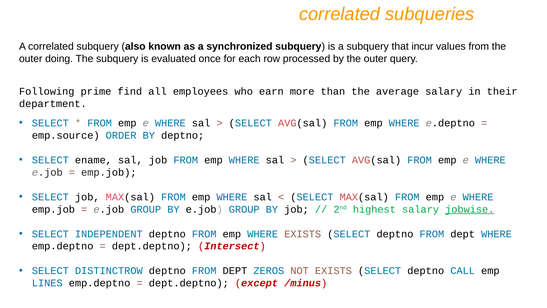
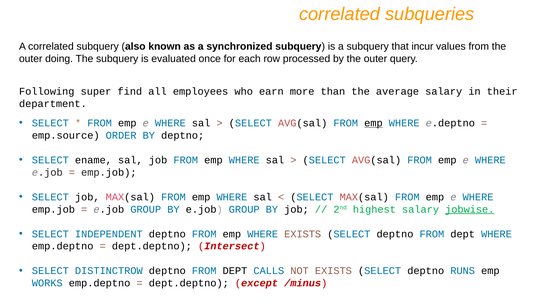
prime: prime -> super (96, 91)
emp underline: none -> present (373, 123)
ZEROS: ZEROS -> CALLS (269, 271)
CALL: CALL -> RUNS (463, 271)
LINES: LINES -> WORKS (47, 283)
